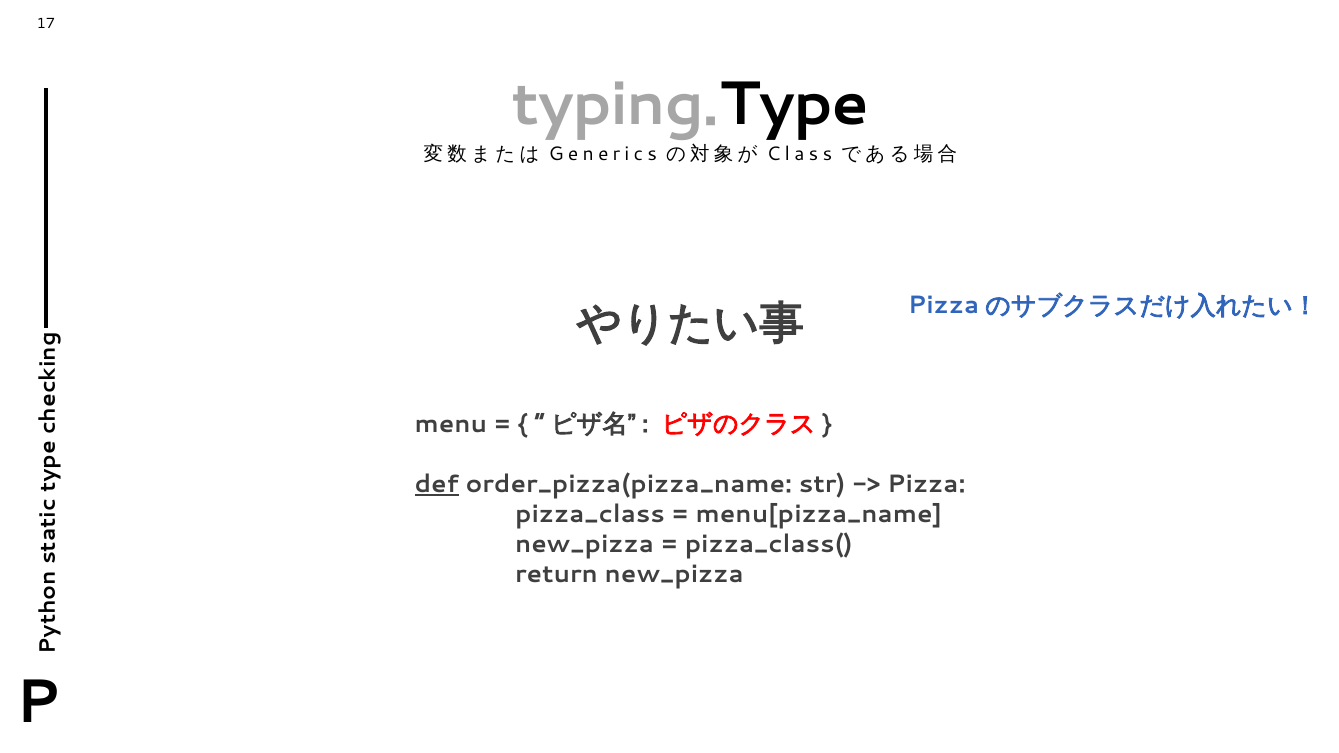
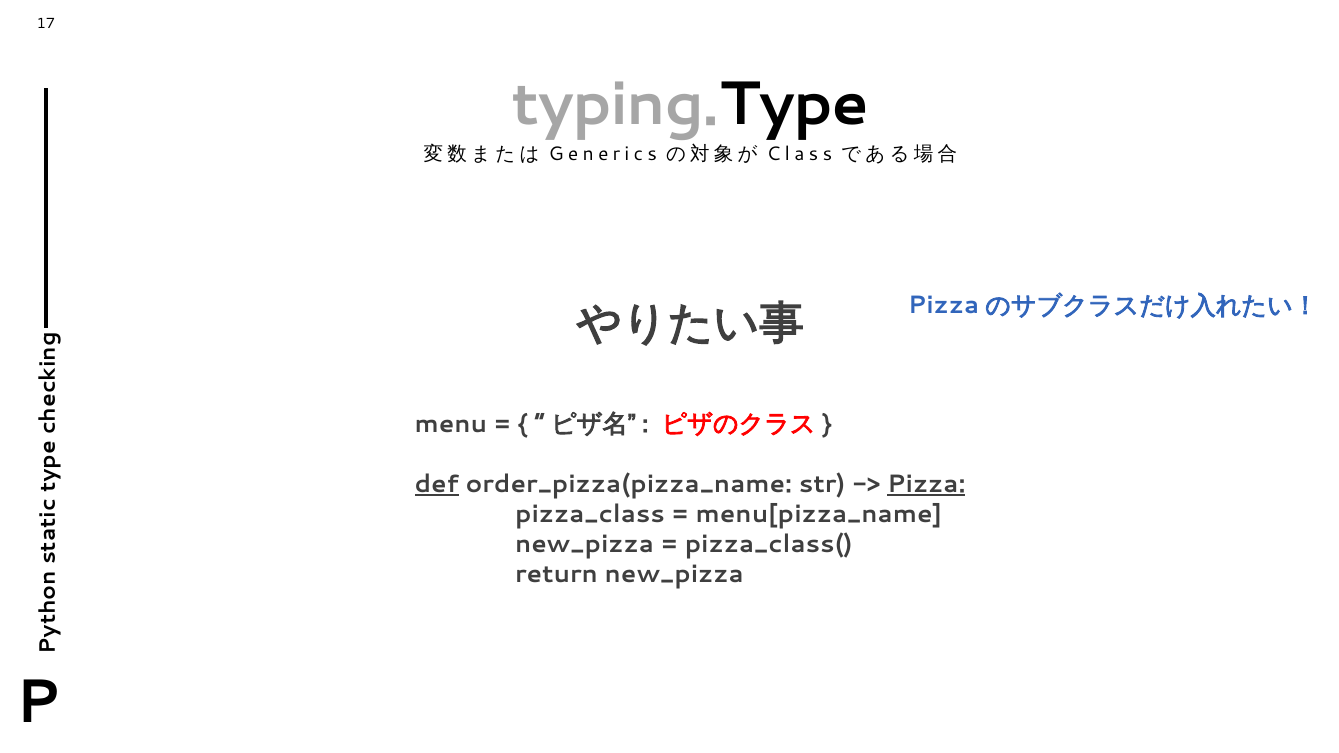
Pizza underline: none -> present (926, 484)
